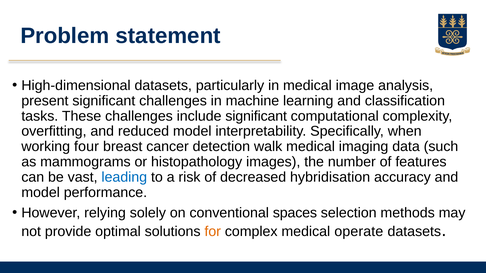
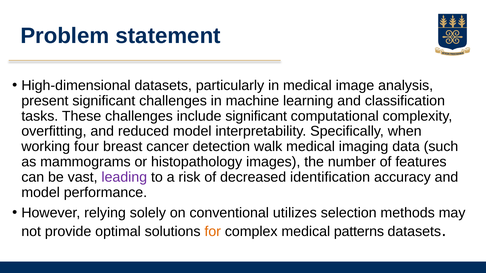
leading colour: blue -> purple (124, 177)
hybridisation: hybridisation -> identification (330, 177)
spaces: spaces -> utilizes (295, 213)
operate: operate -> patterns (359, 232)
